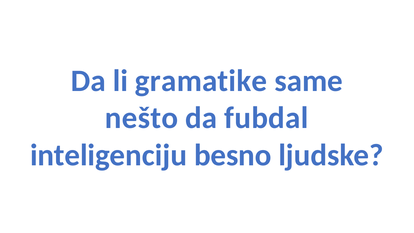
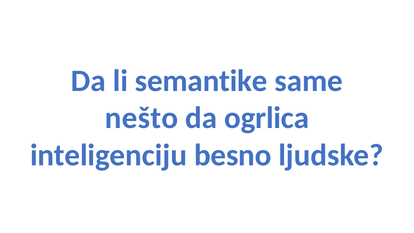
gramatike: gramatike -> semantike (201, 81)
fubdal: fubdal -> ogrlica (267, 118)
